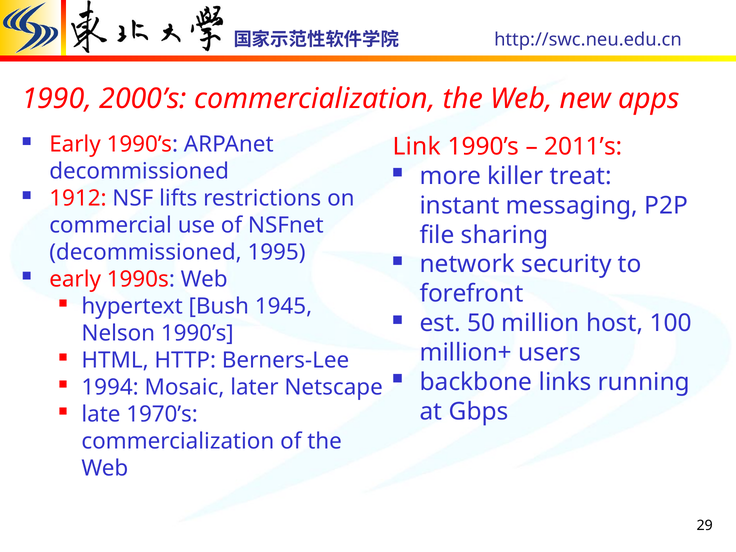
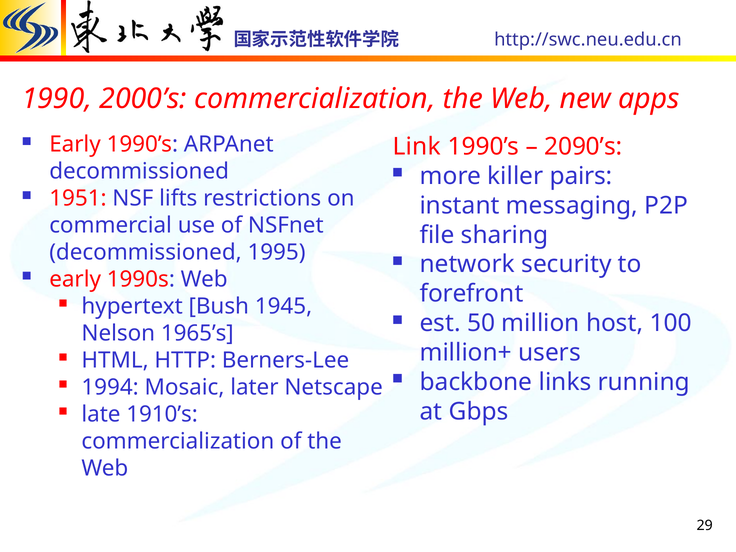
2011’s: 2011’s -> 2090’s (583, 147)
treat: treat -> pairs (581, 176)
1912: 1912 -> 1951 (78, 198)
Nelson 1990’s: 1990’s -> 1965’s (197, 333)
1970’s: 1970’s -> 1910’s (162, 414)
